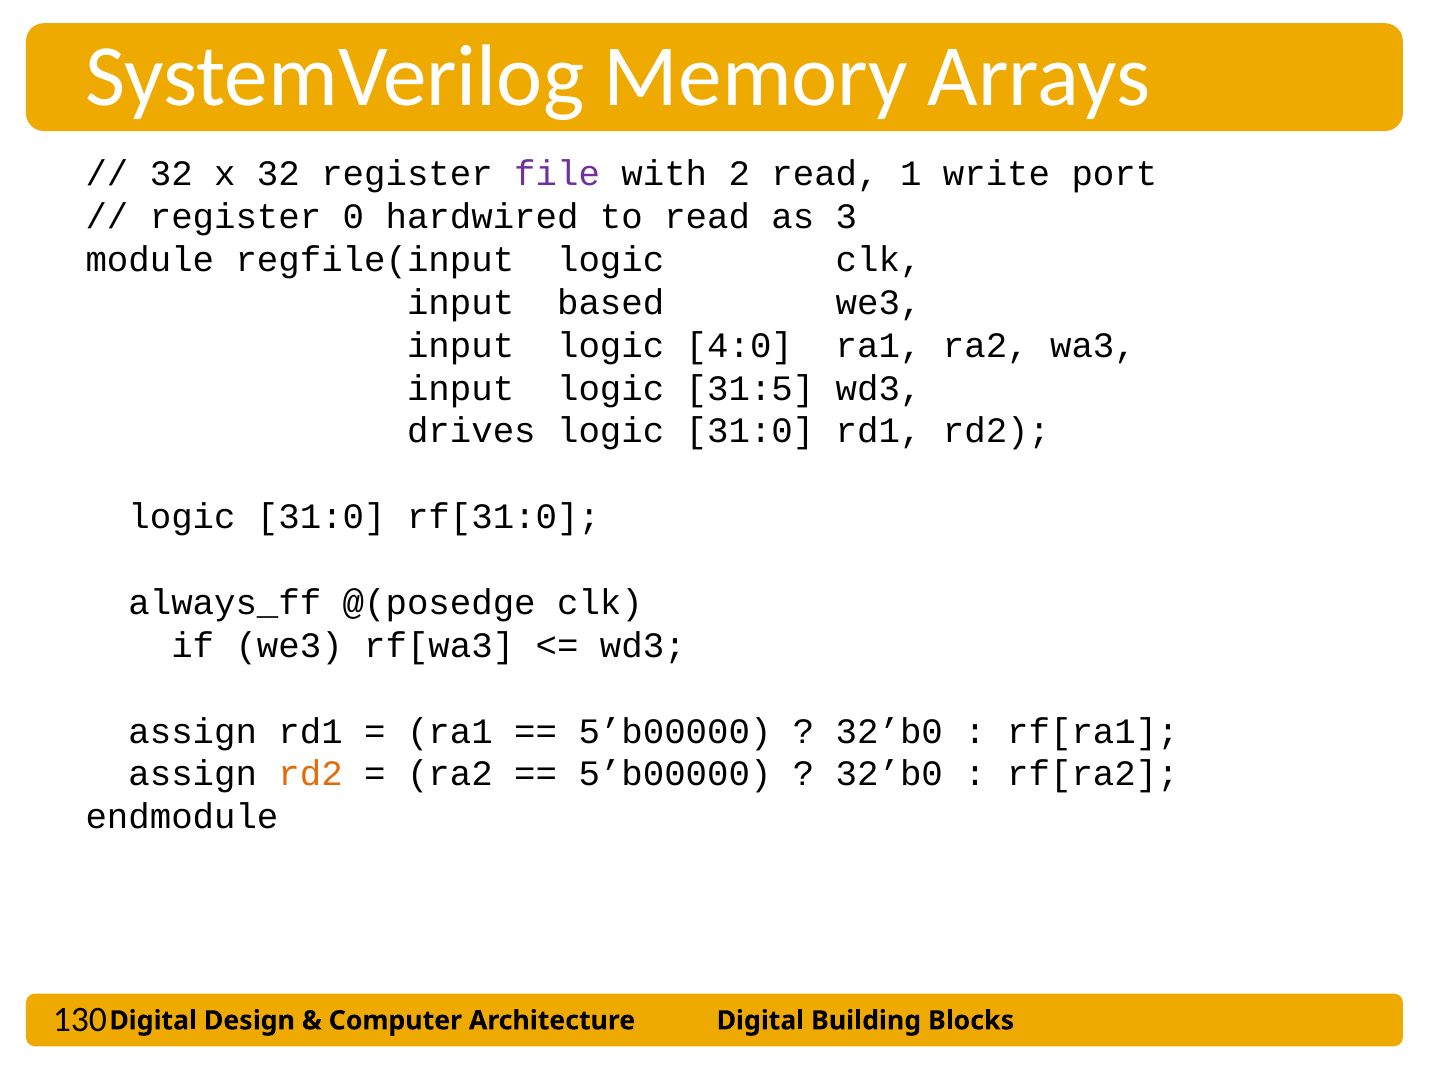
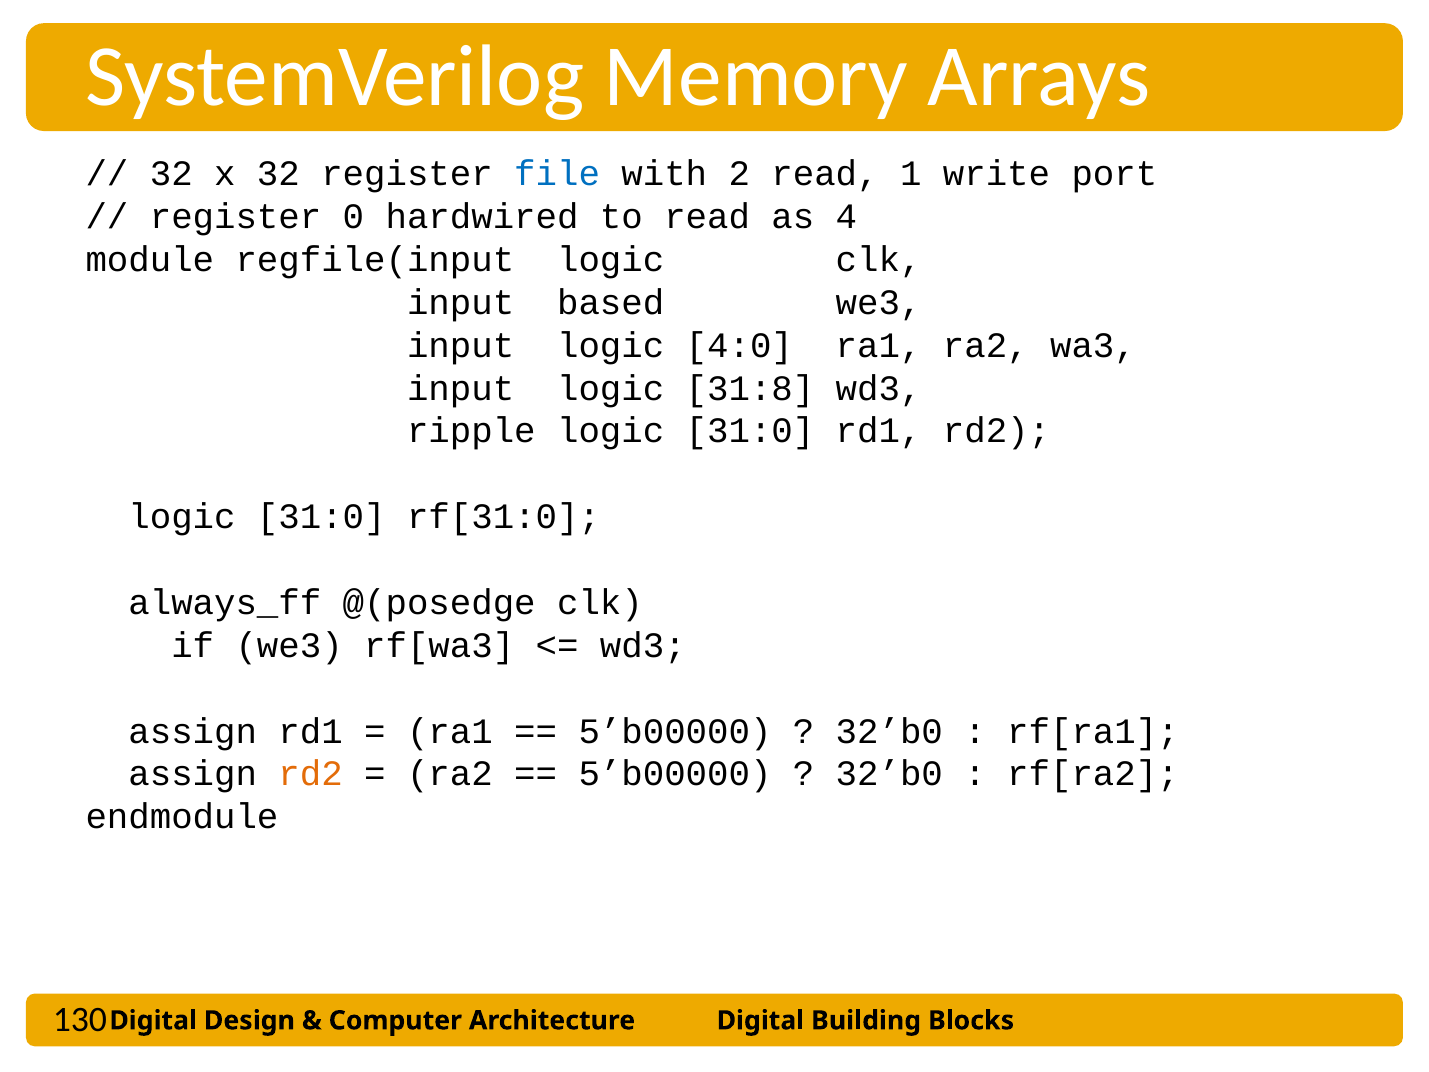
file colour: purple -> blue (557, 174)
3: 3 -> 4 (846, 217)
31:5: 31:5 -> 31:8 (750, 388)
drives: drives -> ripple (471, 431)
